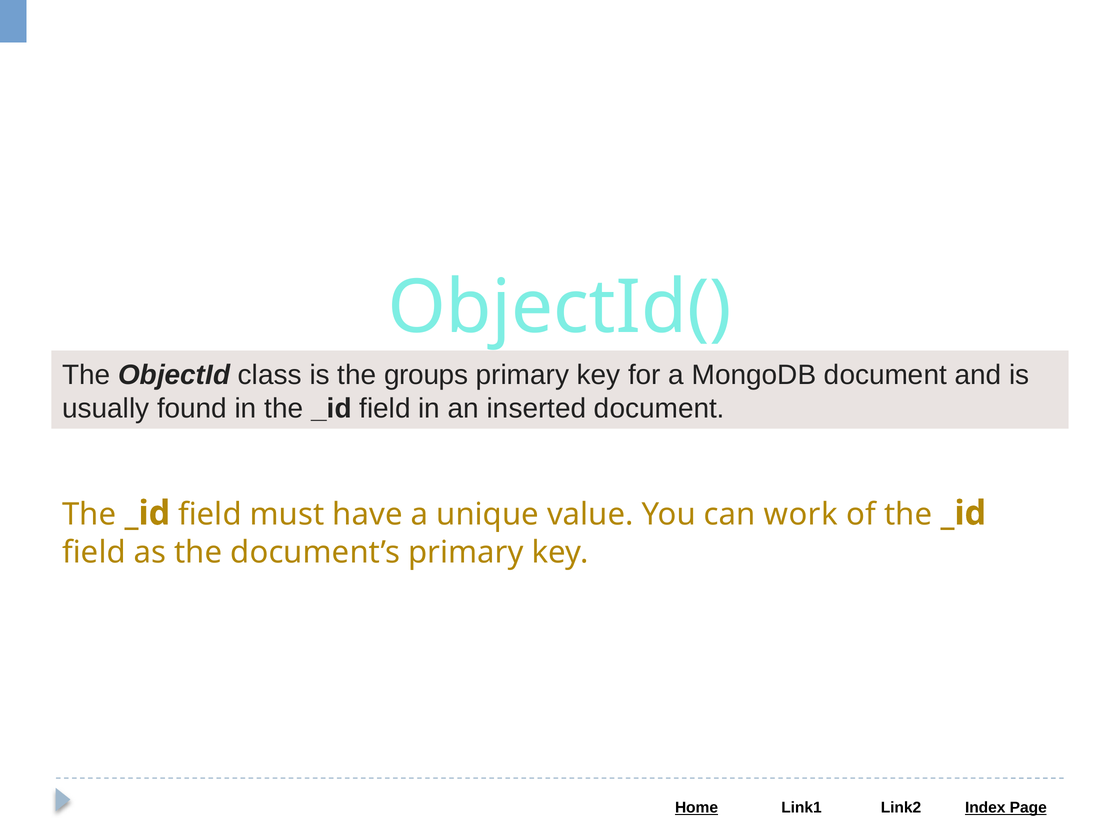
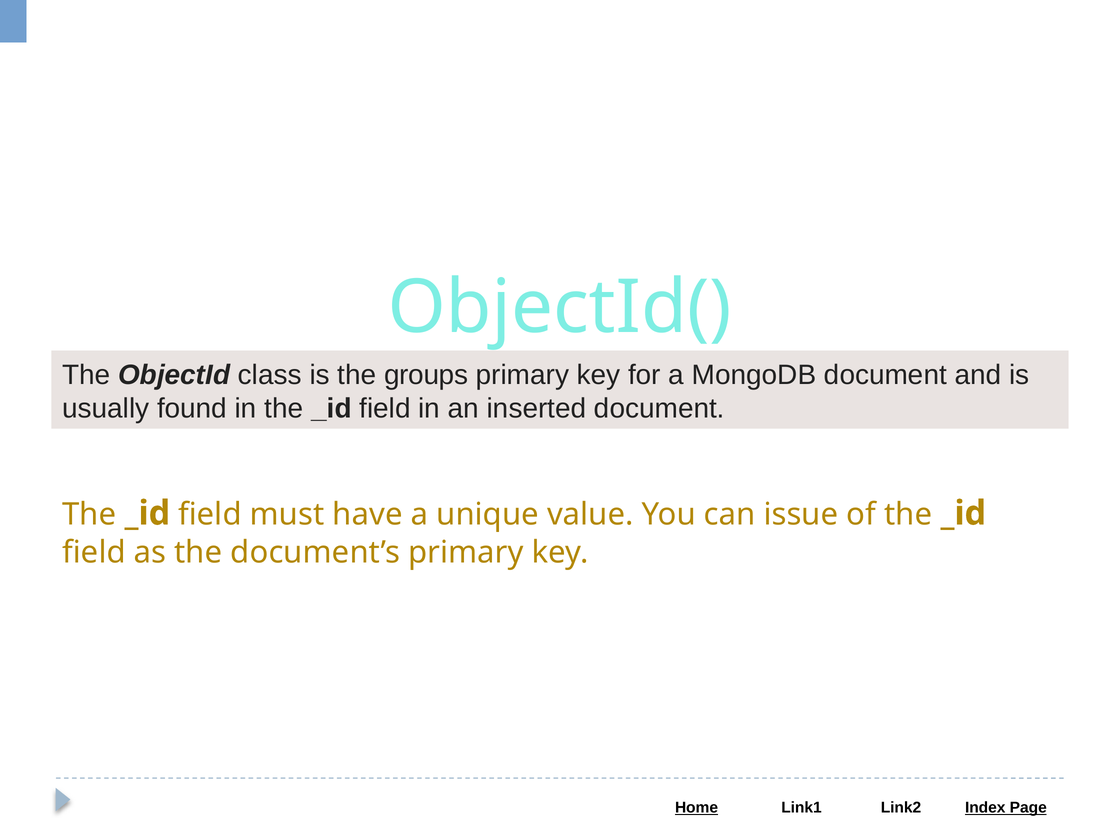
work: work -> issue (801, 514)
